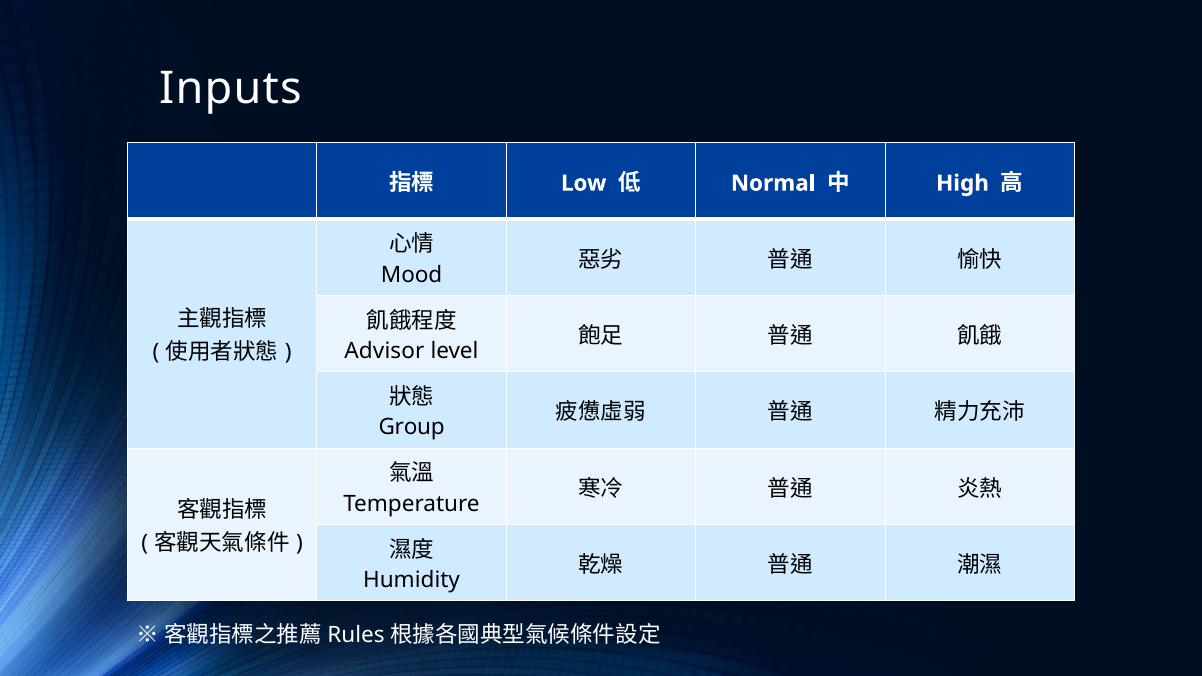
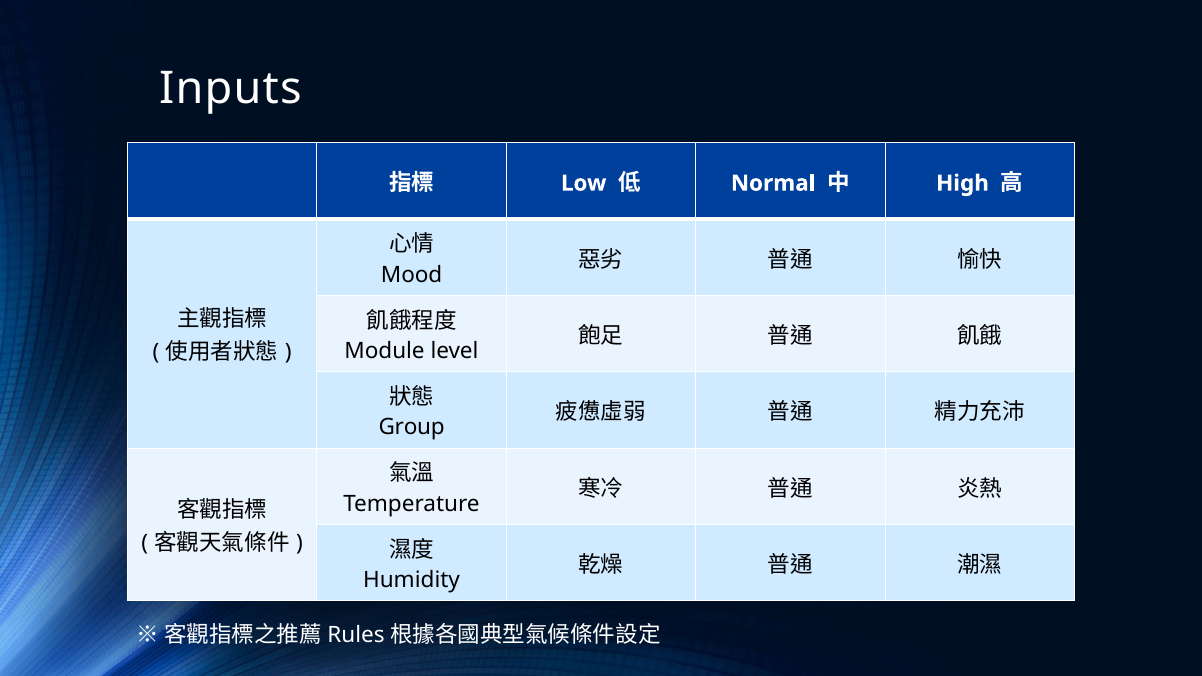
Advisor: Advisor -> Module (385, 351)
